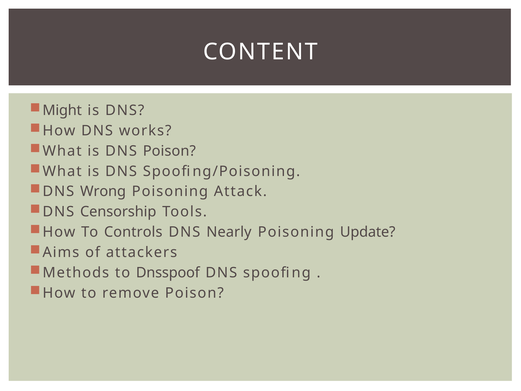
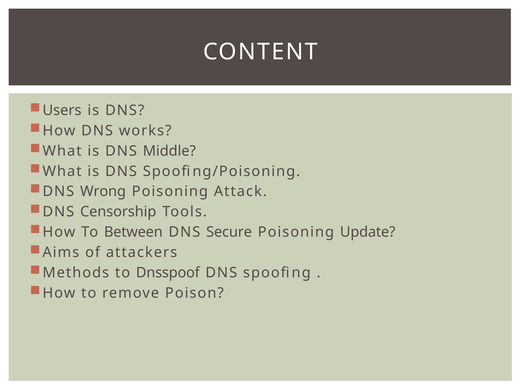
Might: Might -> Users (62, 110)
DNS Poison: Poison -> Middle (169, 151)
Controls: Controls -> Between (133, 232)
Nearly: Nearly -> Secure (229, 232)
